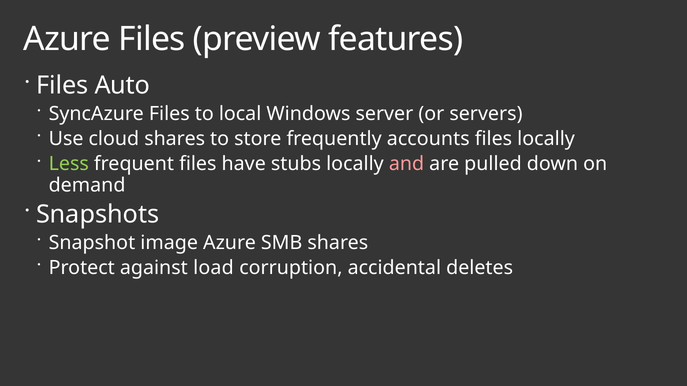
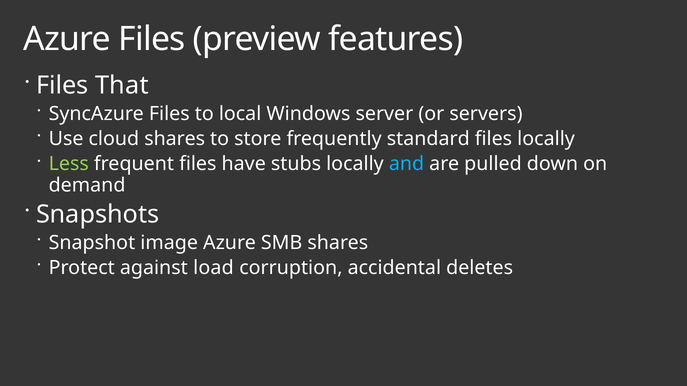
Auto: Auto -> That (122, 86)
accounts: accounts -> standard (428, 139)
and colour: pink -> light blue (406, 164)
